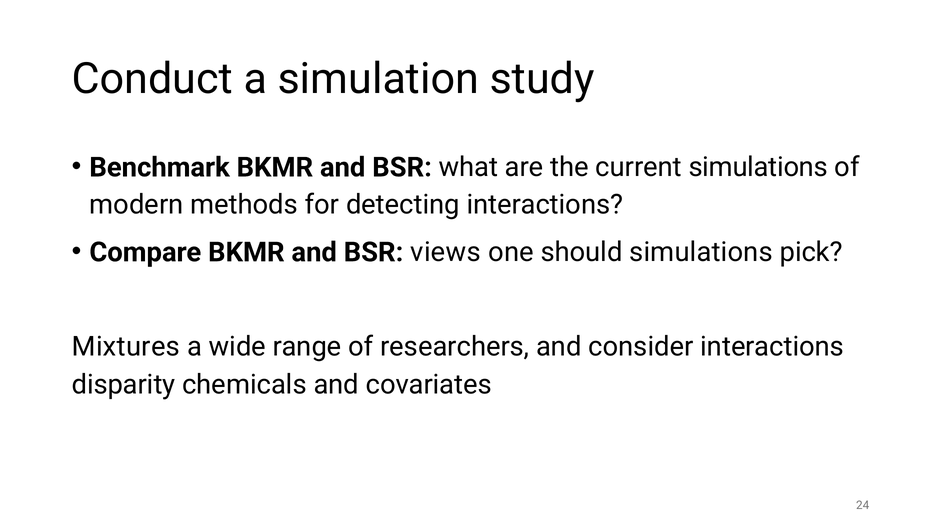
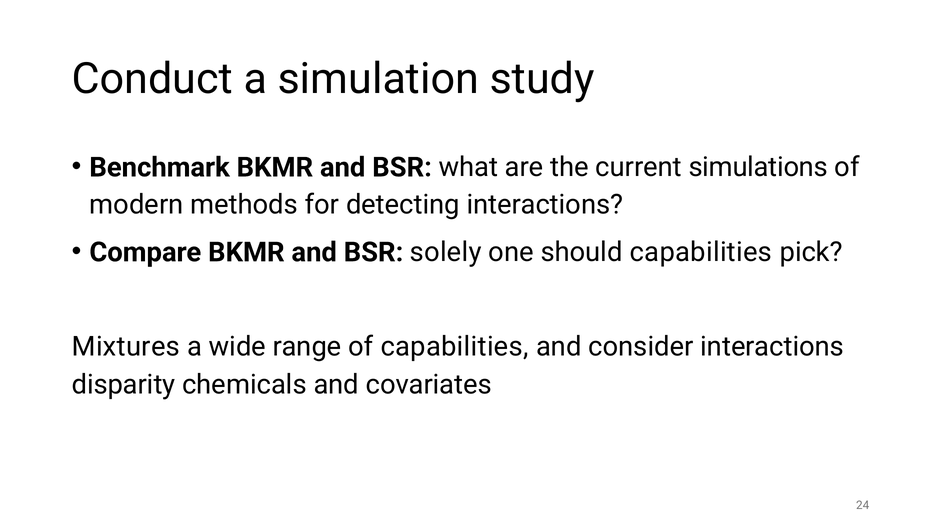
views: views -> solely (446, 252)
should simulations: simulations -> capabilities (701, 252)
of researchers: researchers -> capabilities (455, 347)
